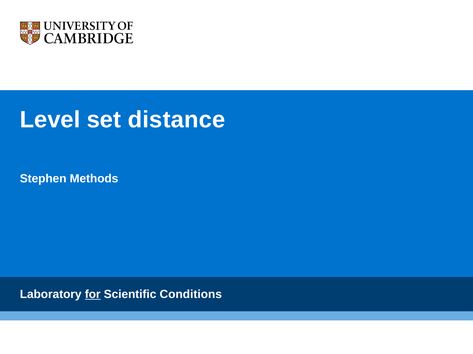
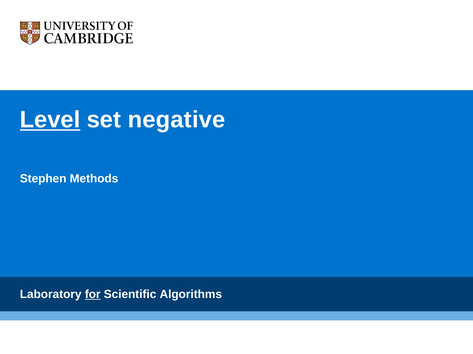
Level underline: none -> present (50, 120)
distance: distance -> negative (177, 120)
Conditions: Conditions -> Algorithms (191, 295)
